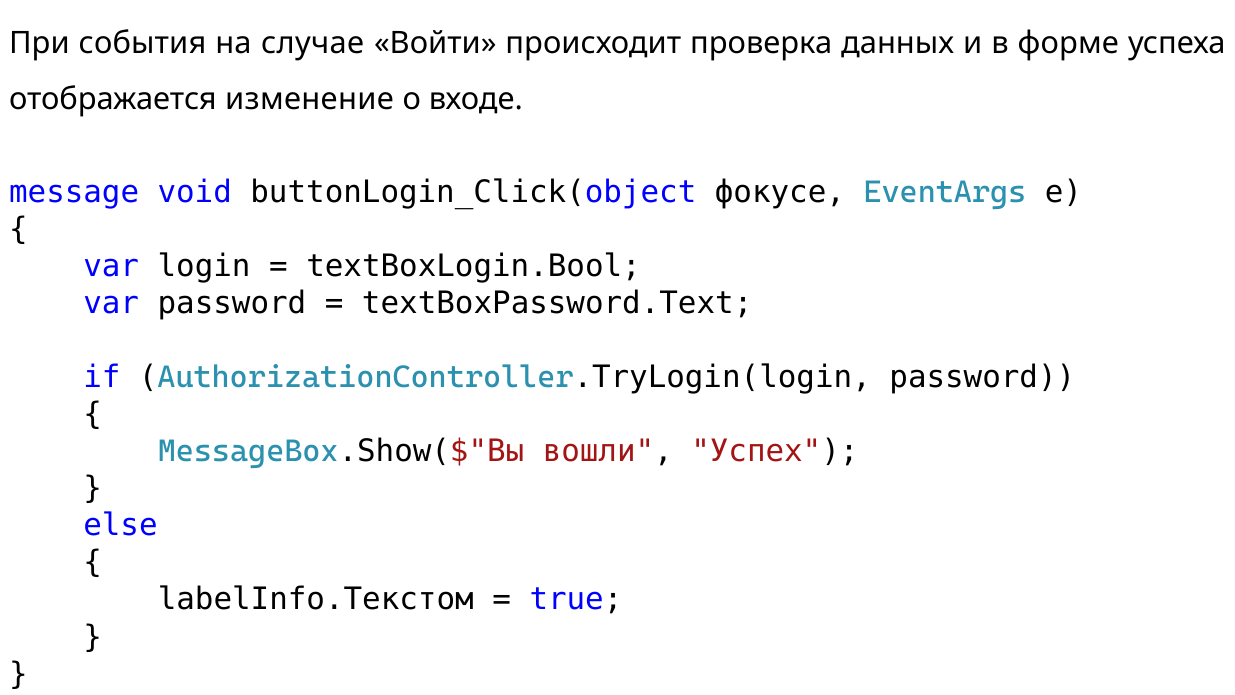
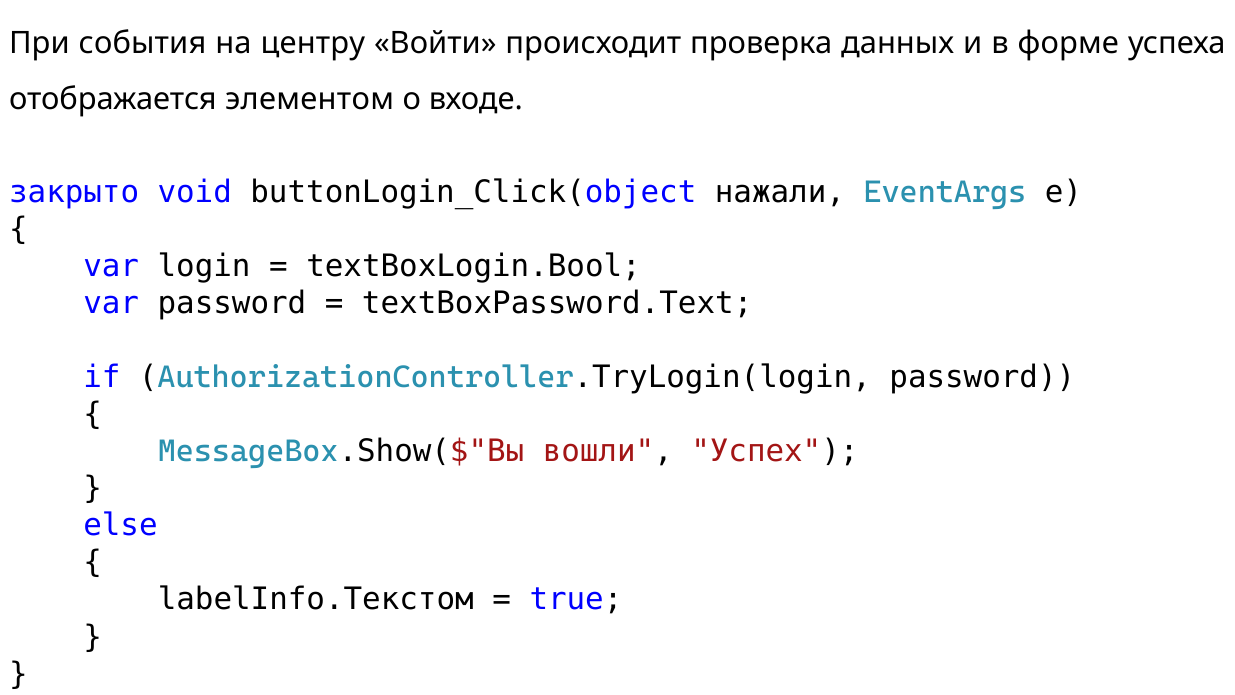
случае: случае -> центру (313, 44)
изменение: изменение -> элементом (310, 99)
message: message -> закрыто (74, 192)
фокусе: фокусе -> нажали (780, 192)
